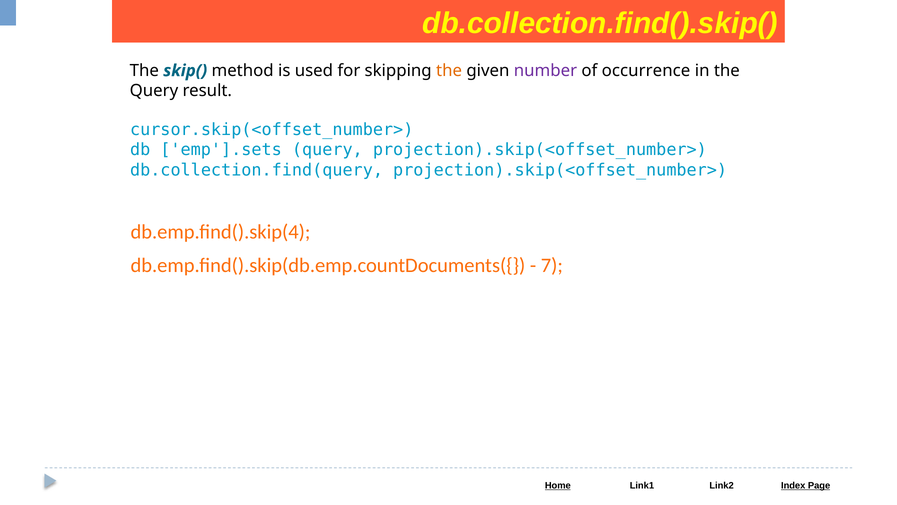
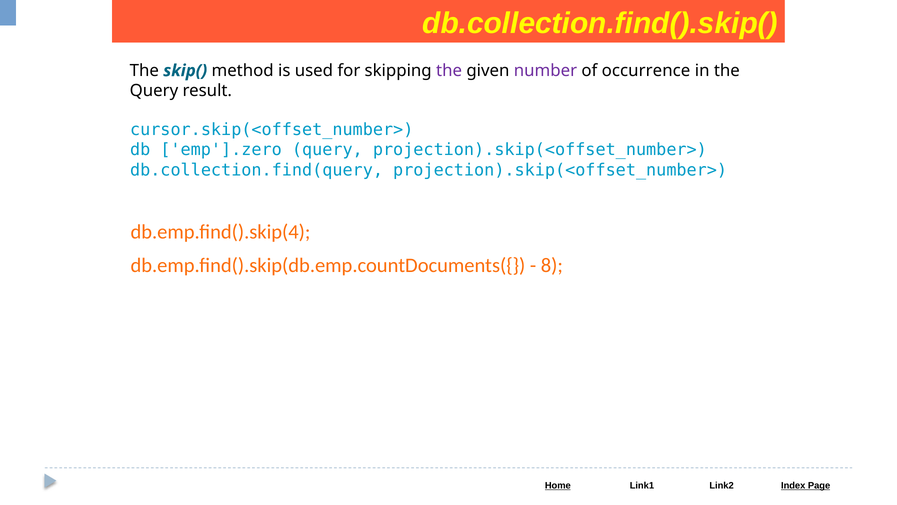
the colour: orange -> purple (449, 71)
emp'].sets: emp'].sets -> emp'].zero (221, 150)
7: 7 -> 8 (552, 265)
